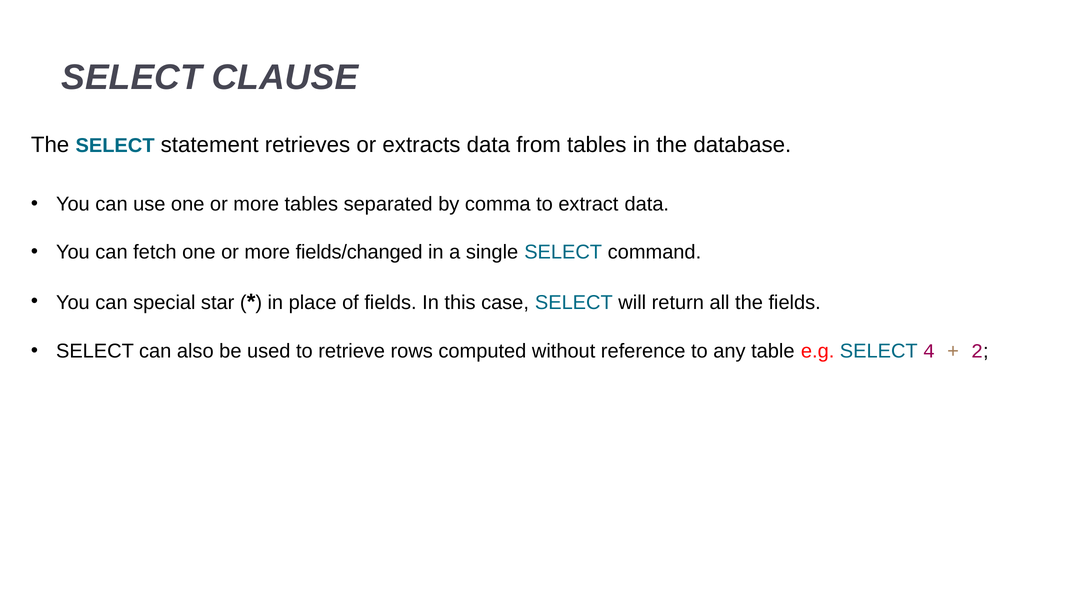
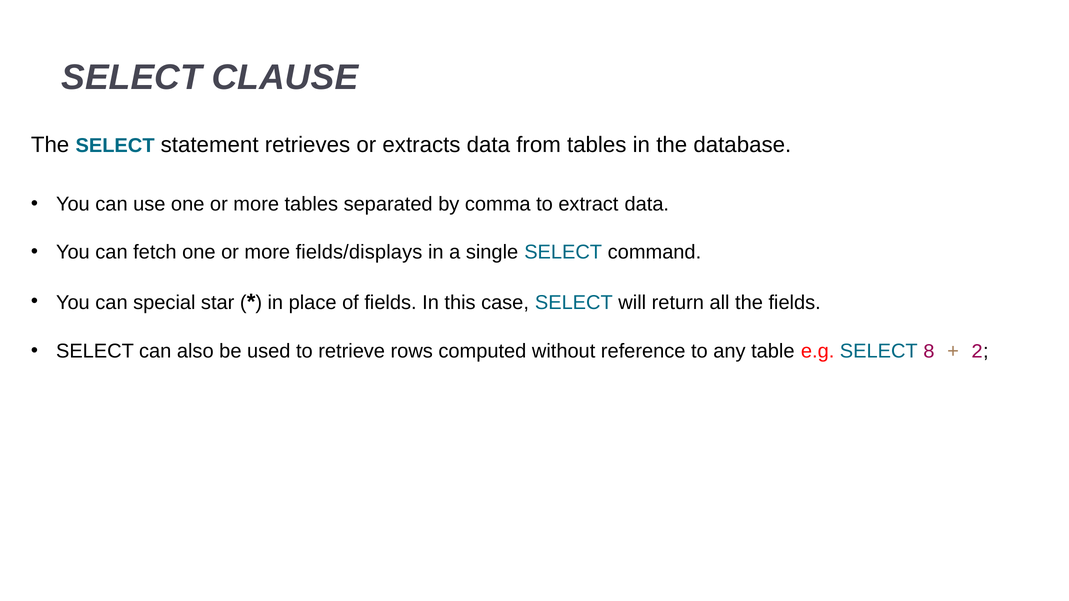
fields/changed: fields/changed -> fields/displays (359, 252)
4: 4 -> 8 (929, 351)
